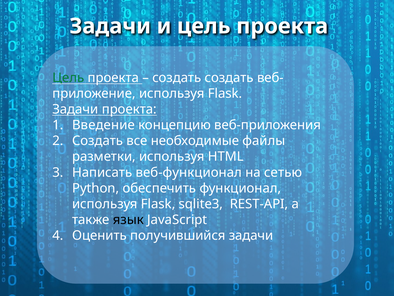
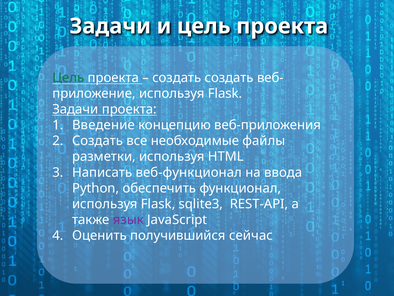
сетью: сетью -> ввода (283, 172)
язык colour: black -> purple (128, 219)
получившийся задачи: задачи -> сейчас (251, 235)
